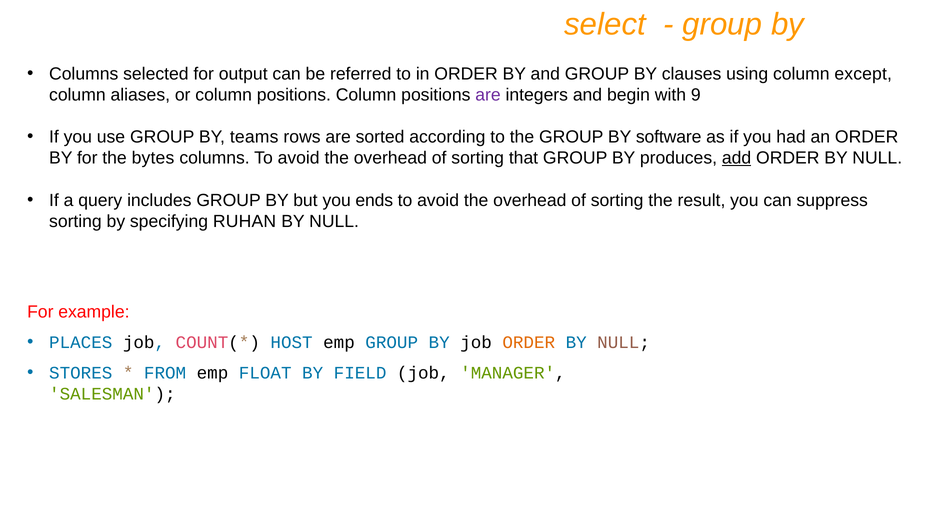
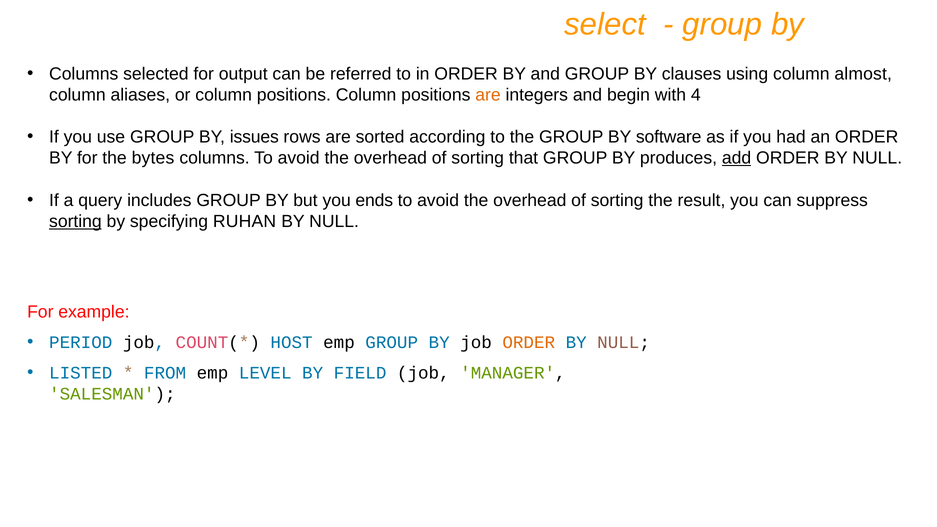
except: except -> almost (863, 74)
are colour: purple -> orange (488, 95)
9: 9 -> 4 (696, 95)
teams: teams -> issues (254, 137)
sorting underline: none -> present (75, 221)
PLACES: PLACES -> PERIOD (81, 342)
STORES: STORES -> LISTED (81, 373)
FLOAT: FLOAT -> LEVEL (265, 373)
